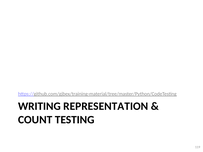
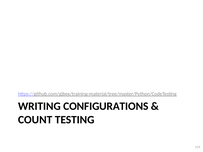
REPRESENTATION: REPRESENTATION -> CONFIGURATIONS (106, 106)
